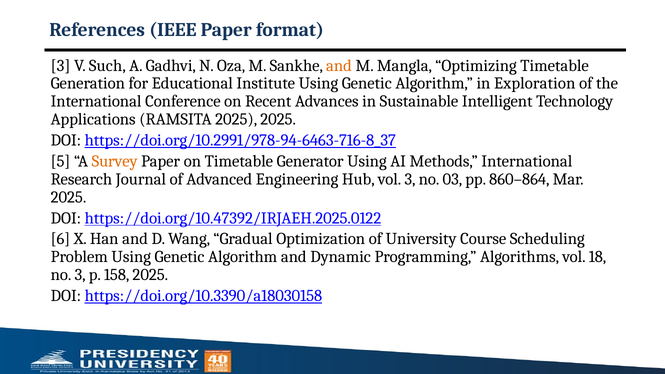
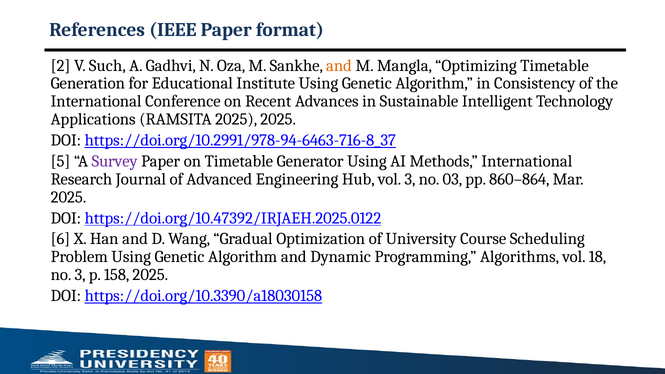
3: 3 -> 2 (61, 66)
Exploration: Exploration -> Consistency (535, 84)
Survey colour: orange -> purple (115, 161)
